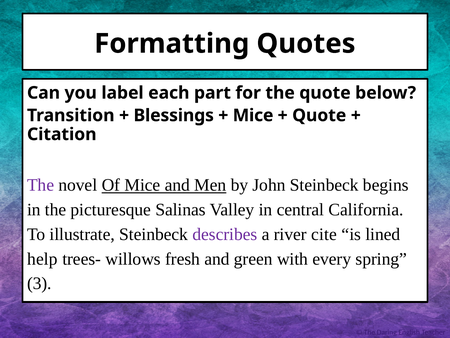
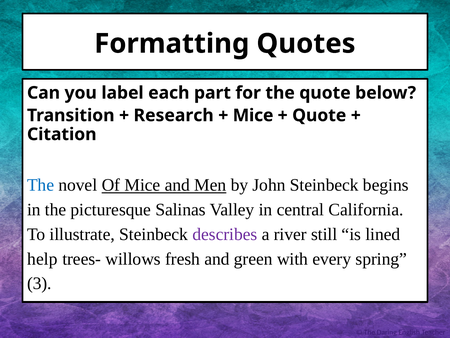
Blessings: Blessings -> Research (174, 115)
The colour: purple -> blue (41, 185)
cite: cite -> still (324, 234)
